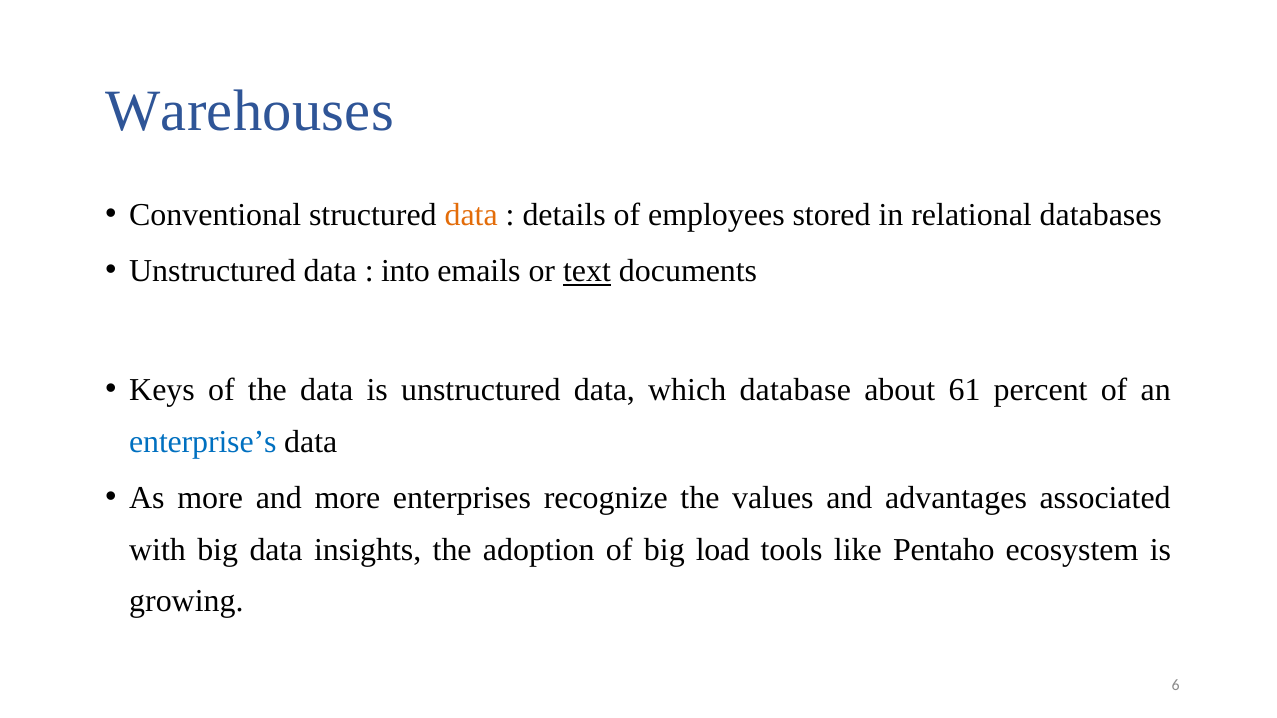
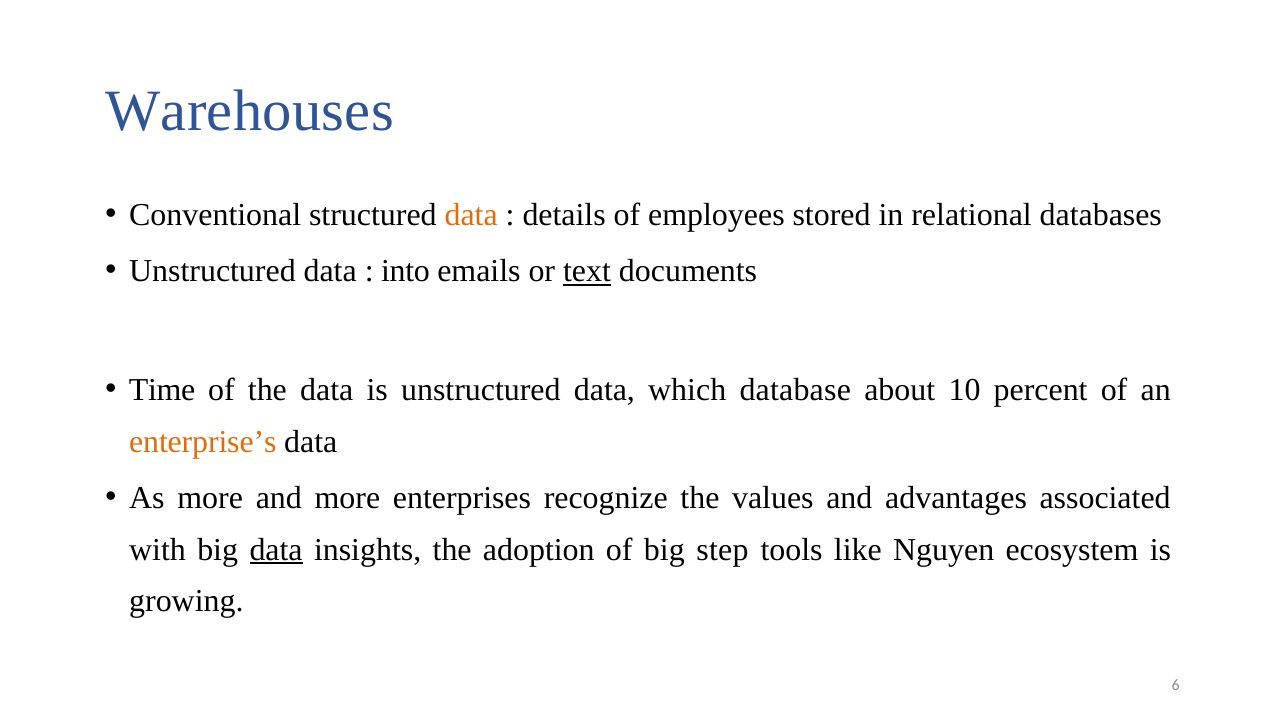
Keys: Keys -> Time (162, 390)
61: 61 -> 10 (965, 390)
enterprise’s colour: blue -> orange (203, 442)
data underline: none -> present (276, 550)
load: load -> step (722, 550)
Pentaho: Pentaho -> Nguyen (944, 550)
